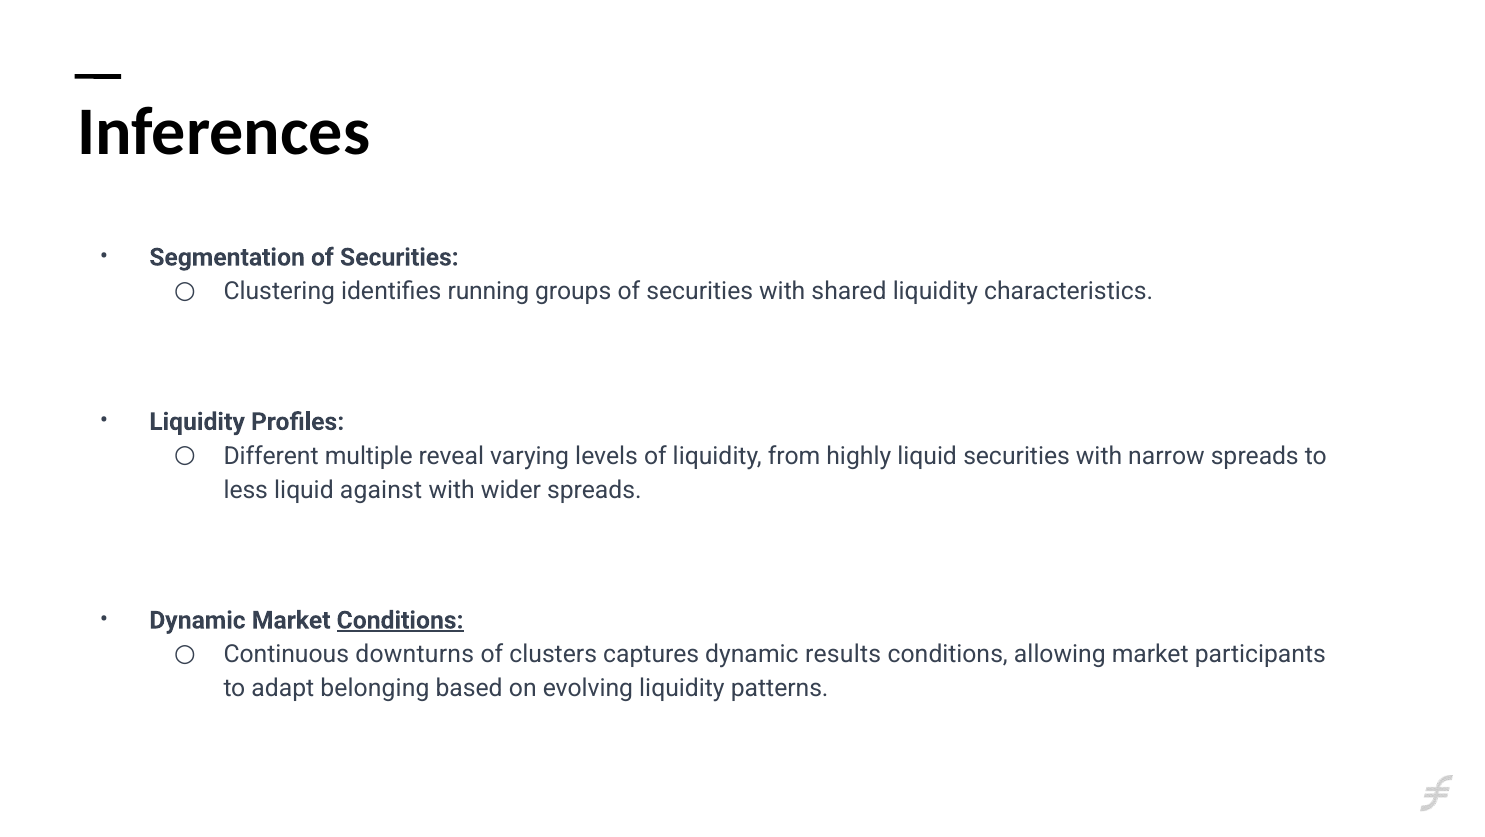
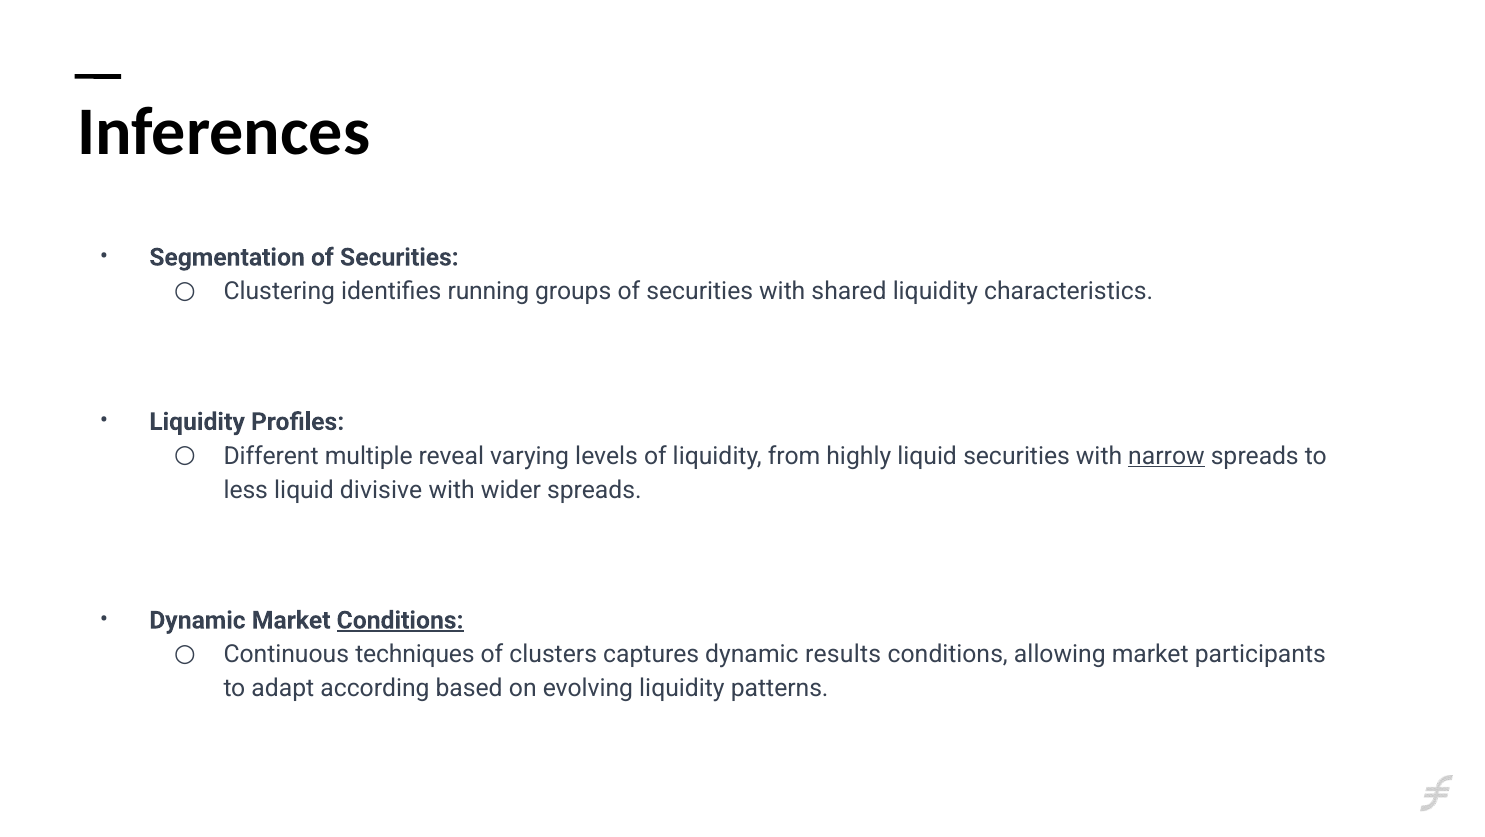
narrow underline: none -> present (1166, 456)
against: against -> divisive (381, 490)
downturns: downturns -> techniques (415, 654)
belonging: belonging -> according (375, 688)
